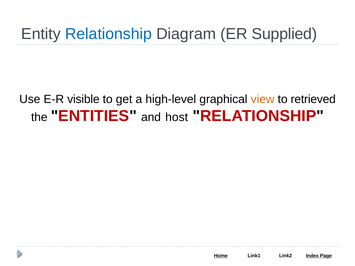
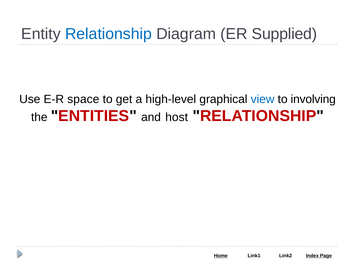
visible: visible -> space (83, 99)
view colour: orange -> blue (263, 99)
retrieved: retrieved -> involving (313, 99)
